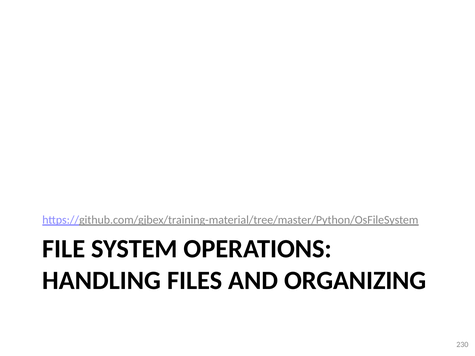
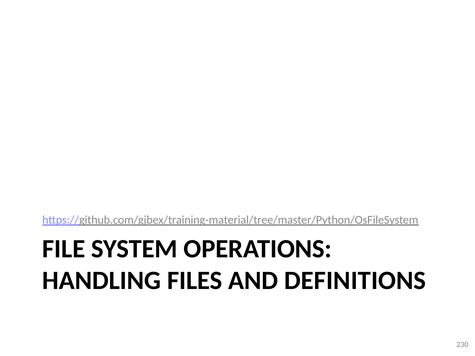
ORGANIZING: ORGANIZING -> DEFINITIONS (355, 281)
